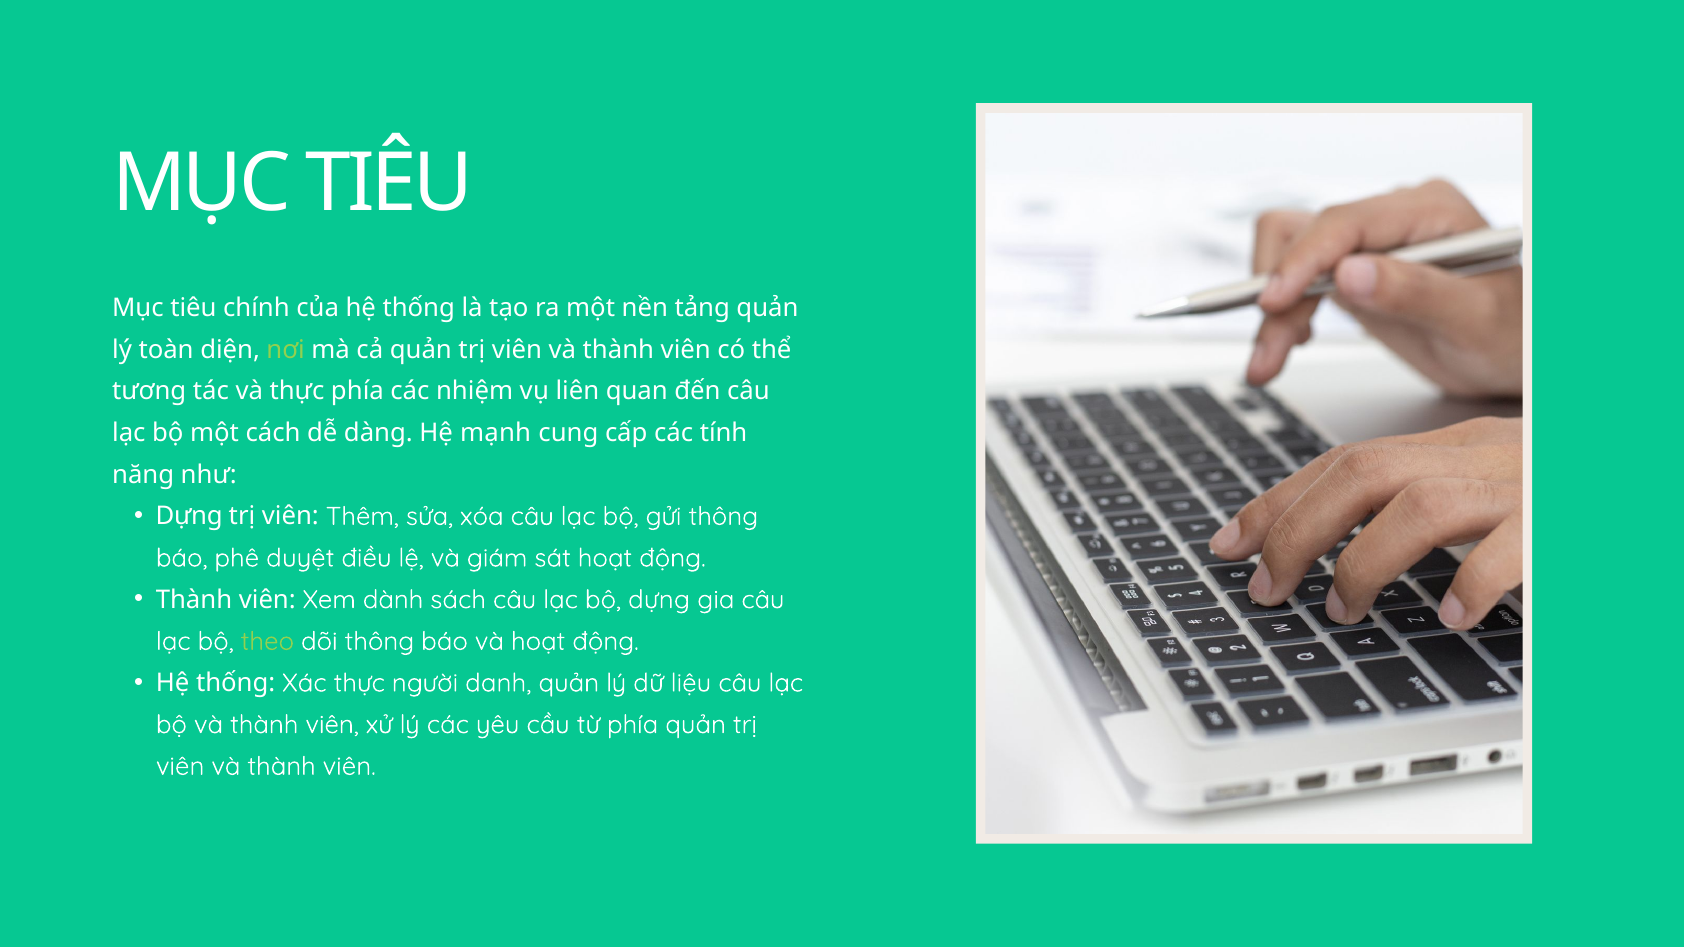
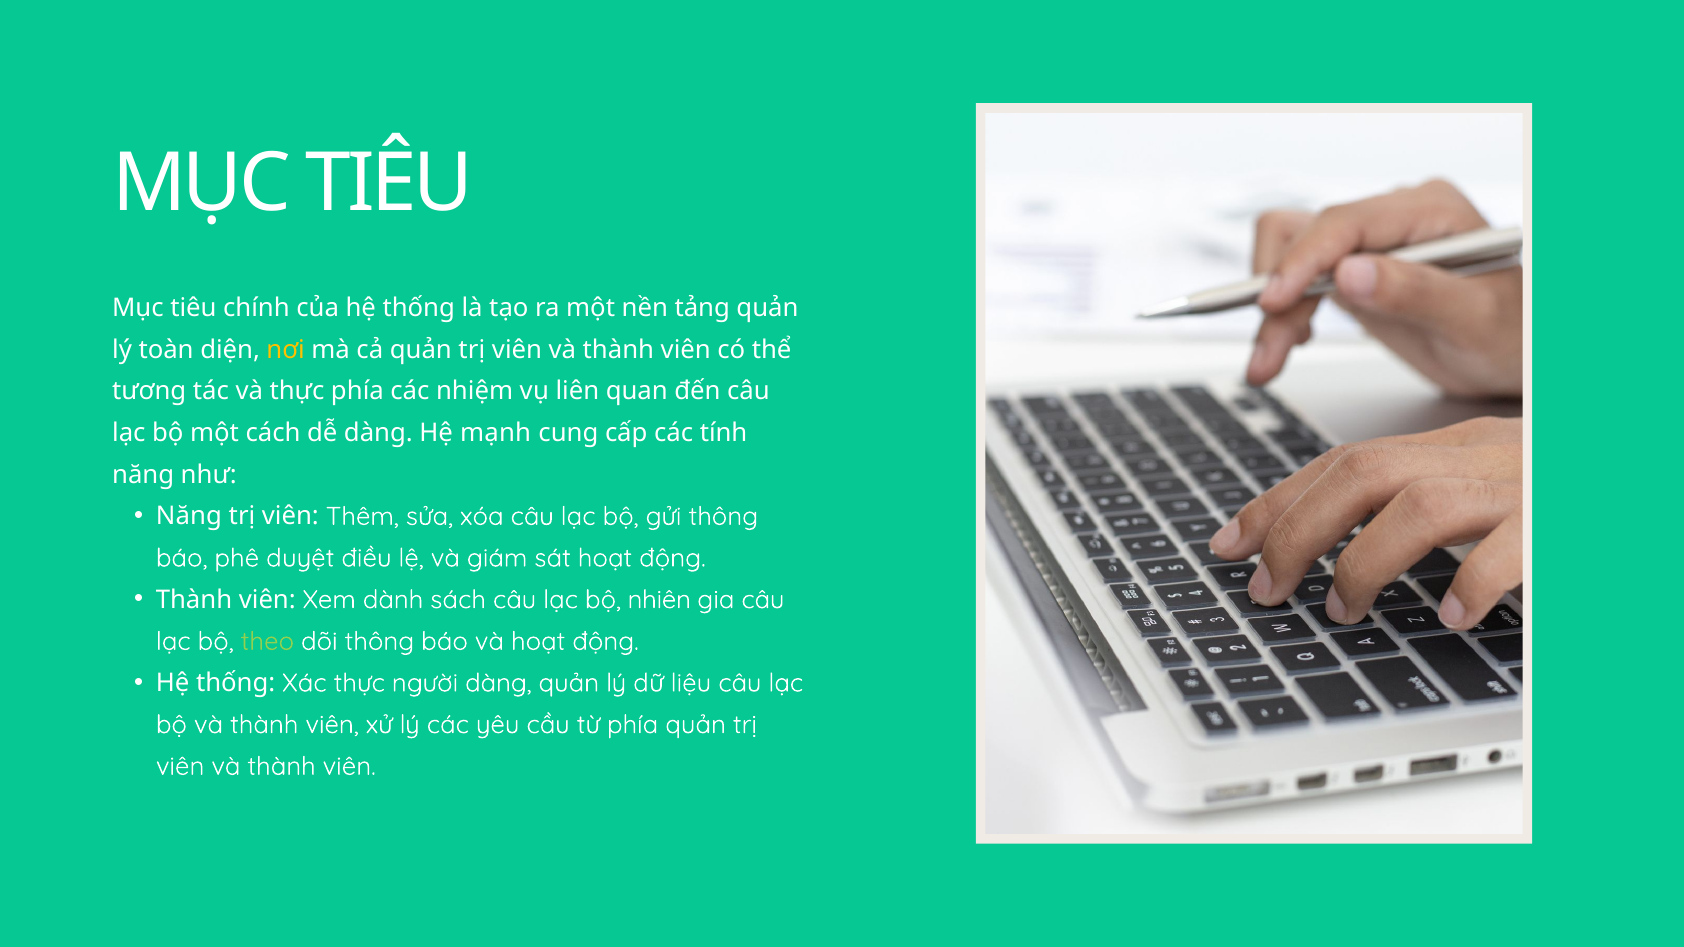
nơi colour: light green -> yellow (286, 350)
Dựng: Dựng -> Năng (189, 517)
bộ dựng: dựng -> nhiên (659, 600)
người danh: danh -> dàng (498, 683)
